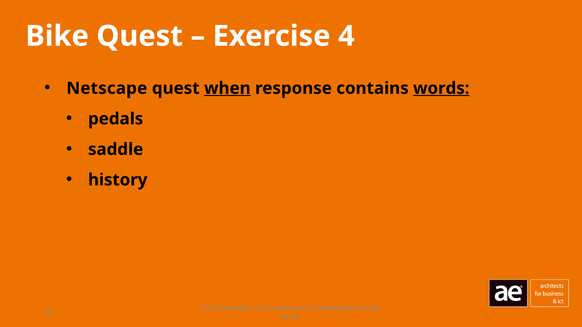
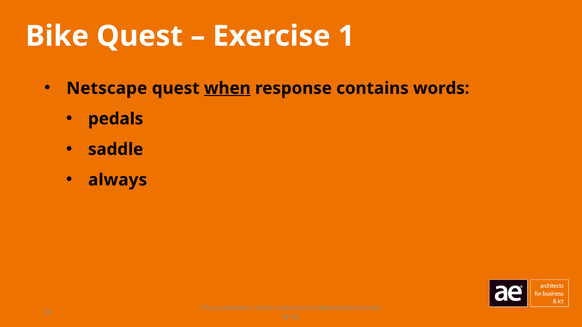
4: 4 -> 1 (346, 36)
words underline: present -> none (441, 88)
history: history -> always (118, 180)
